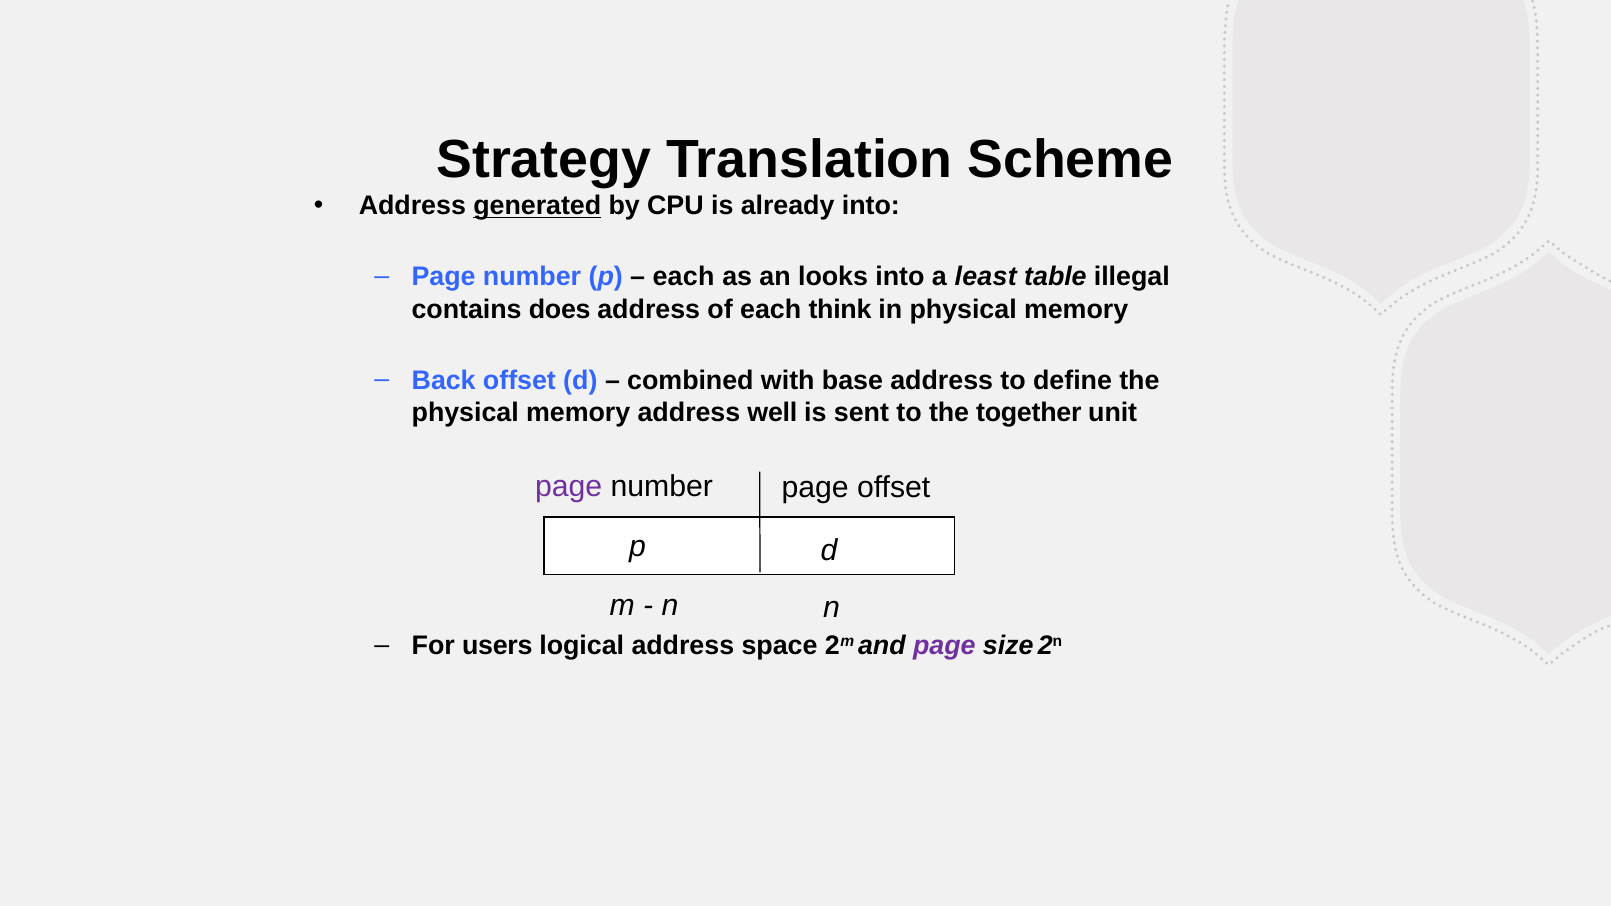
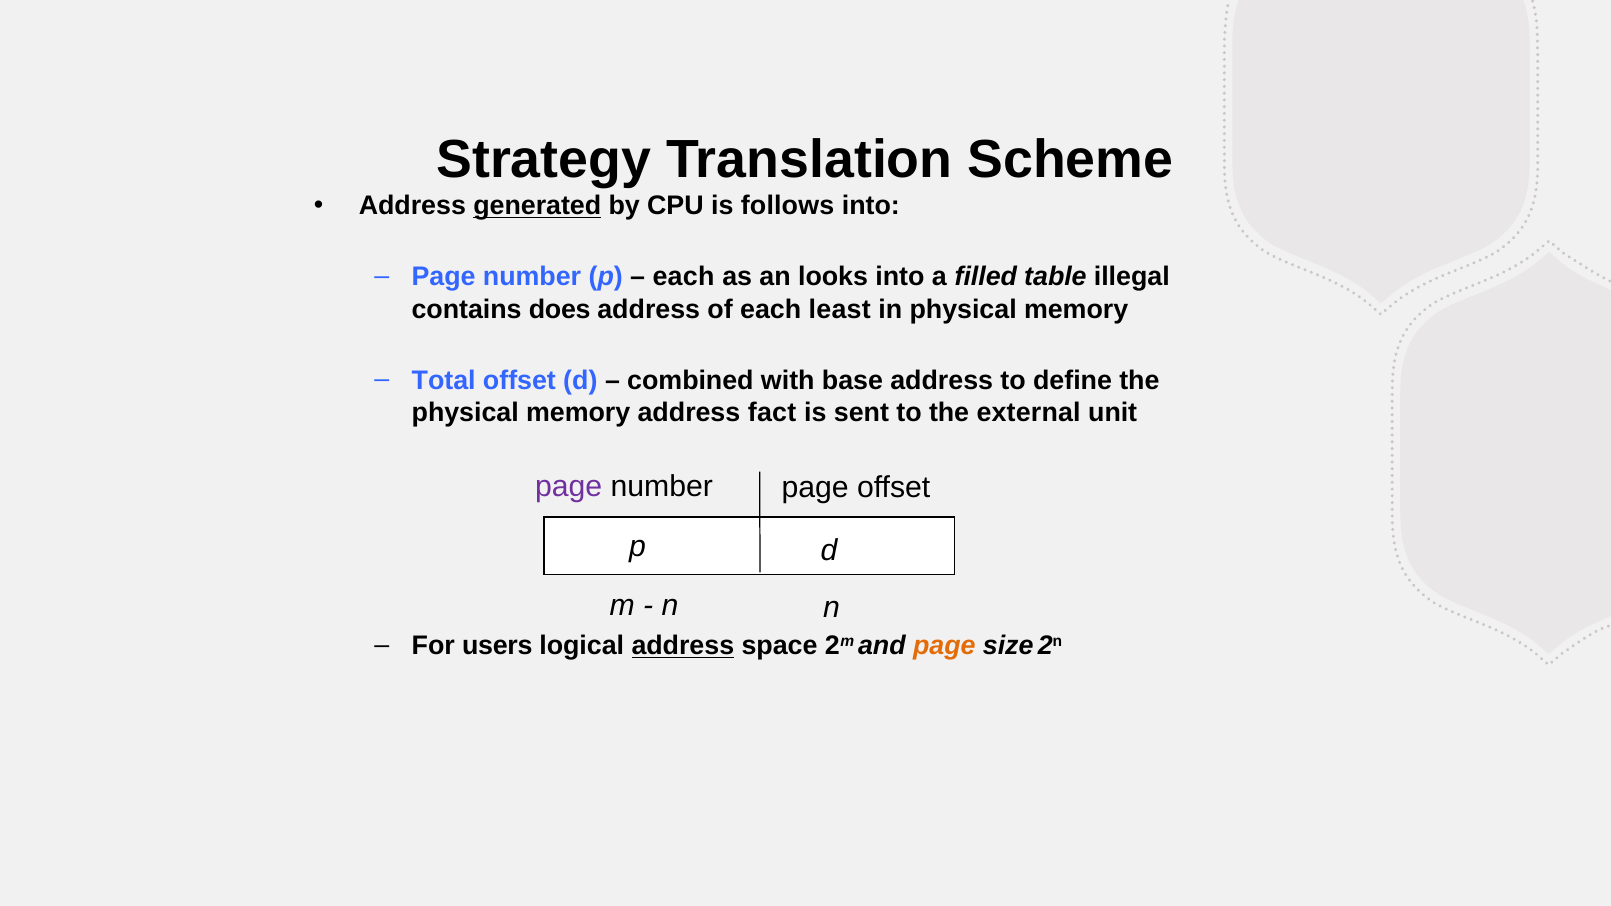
already: already -> follows (788, 206)
least: least -> filled (986, 277)
think: think -> least (840, 309)
Back: Back -> Total (444, 380)
well: well -> fact (772, 413)
together: together -> external (1029, 413)
address underline: none -> present (683, 646)
page colour: purple -> orange (944, 646)
